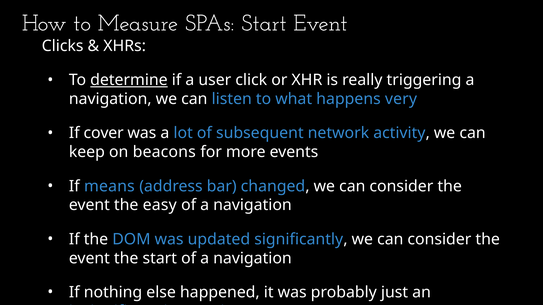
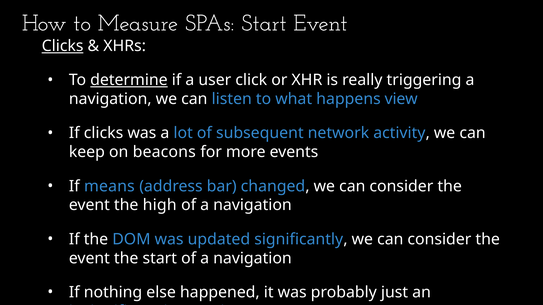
Clicks underline: none -> present (63, 46)
very: very -> view (401, 99)
If cover: cover -> clicks (104, 133)
easy: easy -> high (160, 205)
